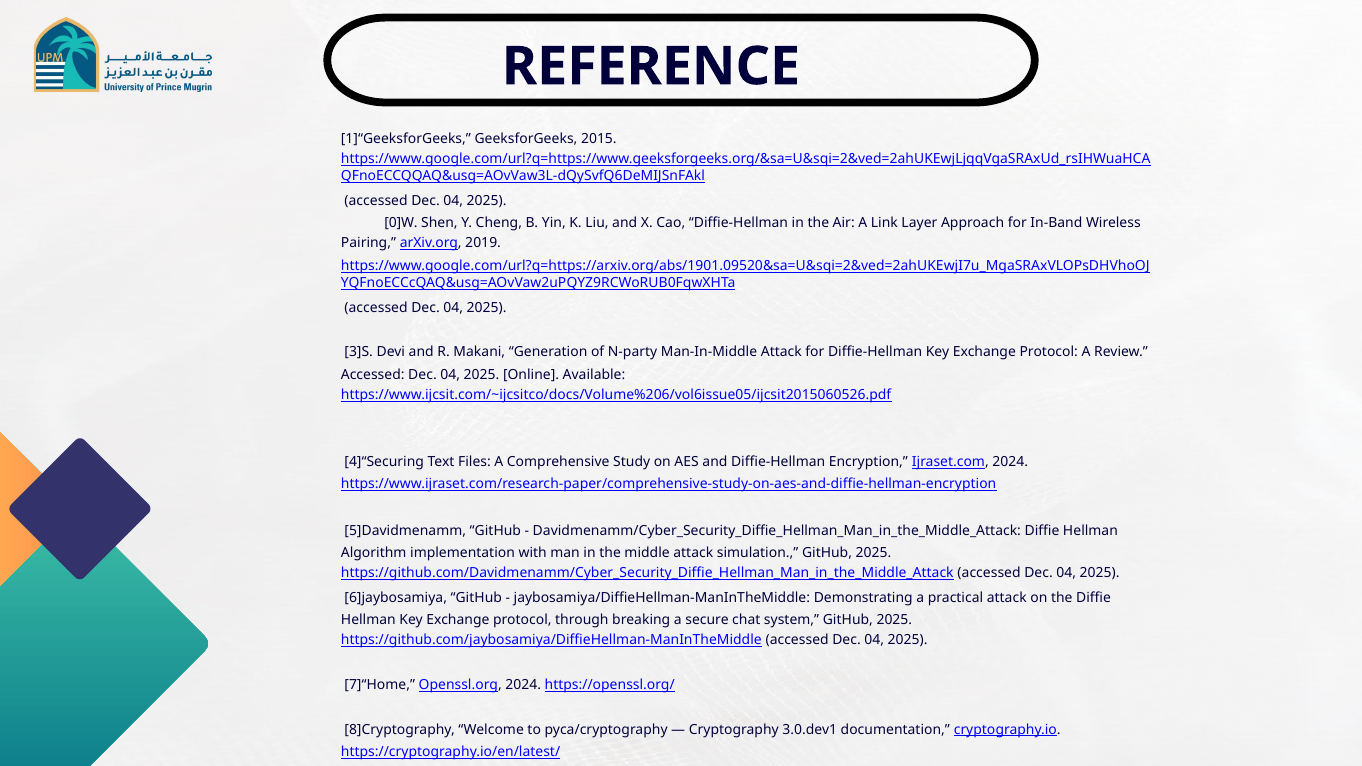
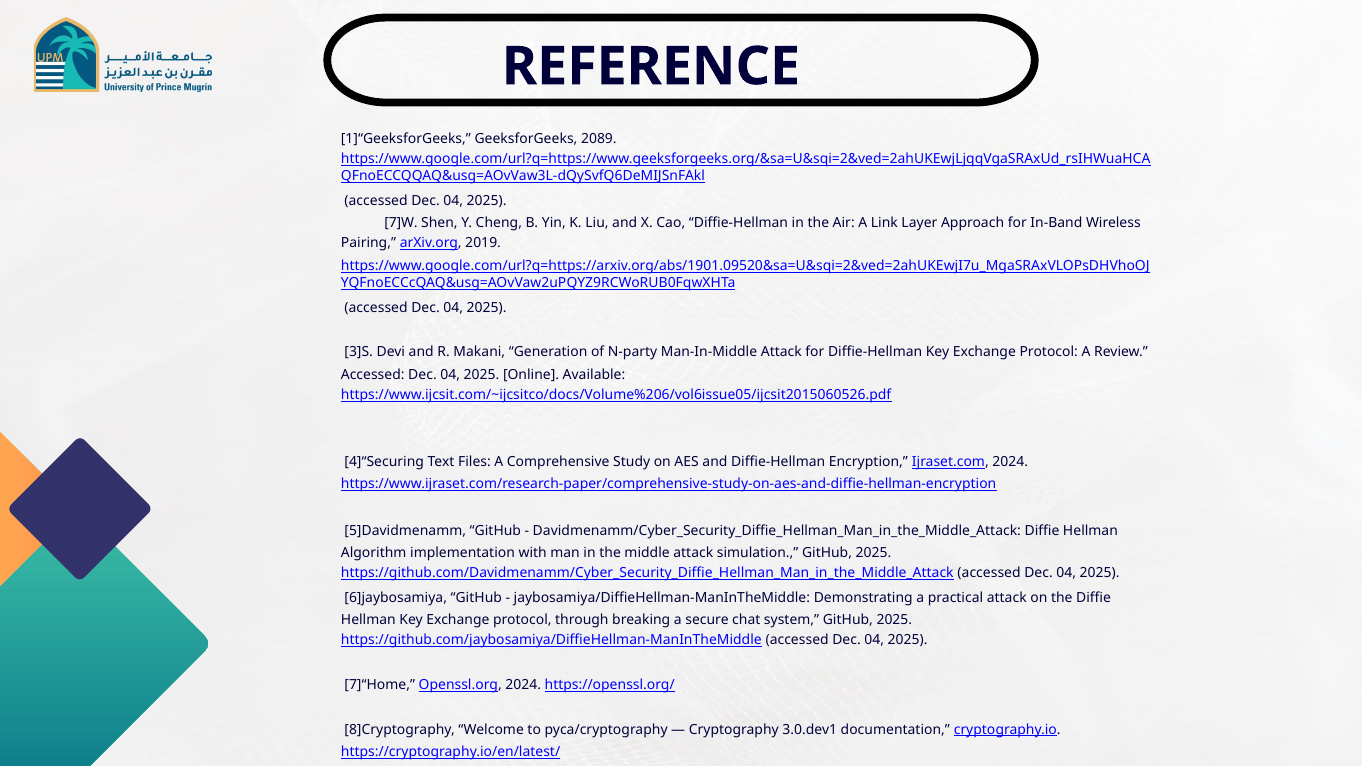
2015: 2015 -> 2089 (599, 139)
0]W: 0]W -> 7]W (401, 223)
